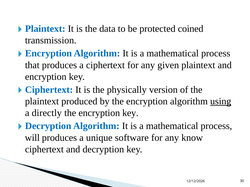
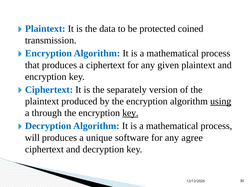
physically: physically -> separately (127, 90)
directly: directly -> through (47, 113)
key underline: none -> present (130, 113)
know: know -> agree (192, 138)
